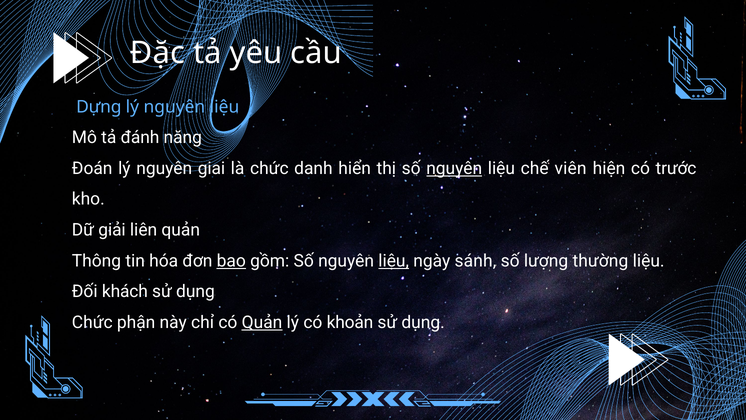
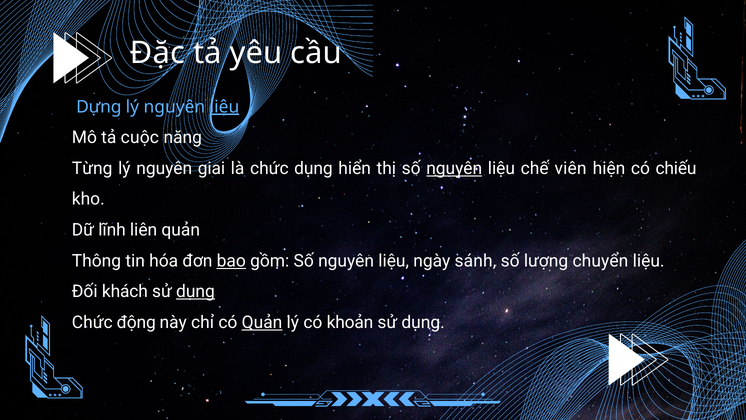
liệu underline: none -> present (224, 107)
đánh: đánh -> cuộc (140, 137)
Đoán: Đoán -> Từng (92, 168)
chức danh: danh -> dụng (313, 168)
trước: trước -> chiếu (676, 168)
giải: giải -> lĩnh (112, 230)
liệu underline: present -> none (394, 261)
thường: thường -> chuyển (600, 261)
dụng underline: none -> present (195, 291)
phận: phận -> động (136, 322)
